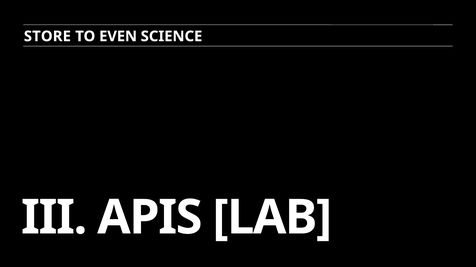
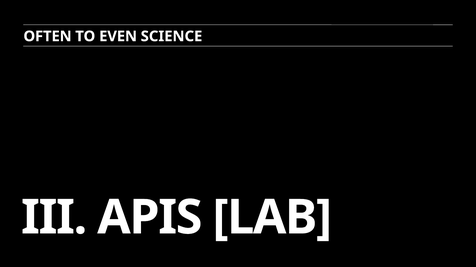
STORE: STORE -> OFTEN (48, 36)
